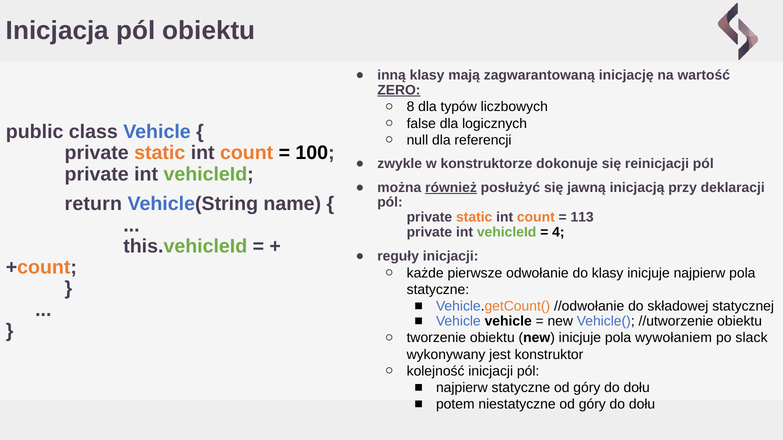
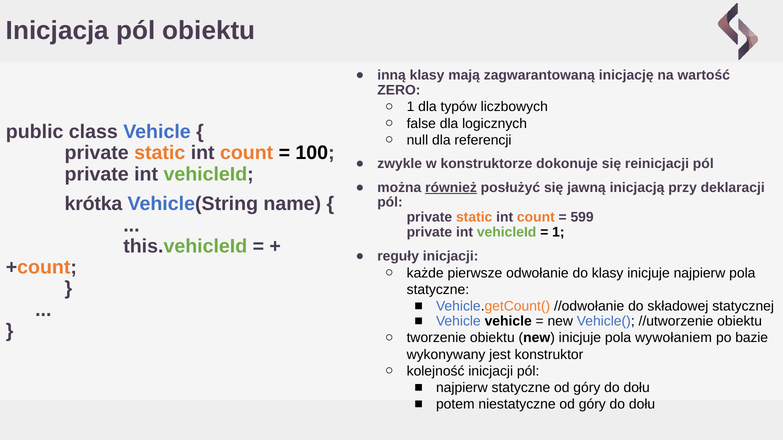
ZERO underline: present -> none (399, 90)
8: 8 -> 1 (411, 107)
return: return -> krótka (93, 204)
113: 113 -> 599 (582, 218)
4: 4 -> 1 (558, 233)
slack: slack -> bazie (752, 338)
